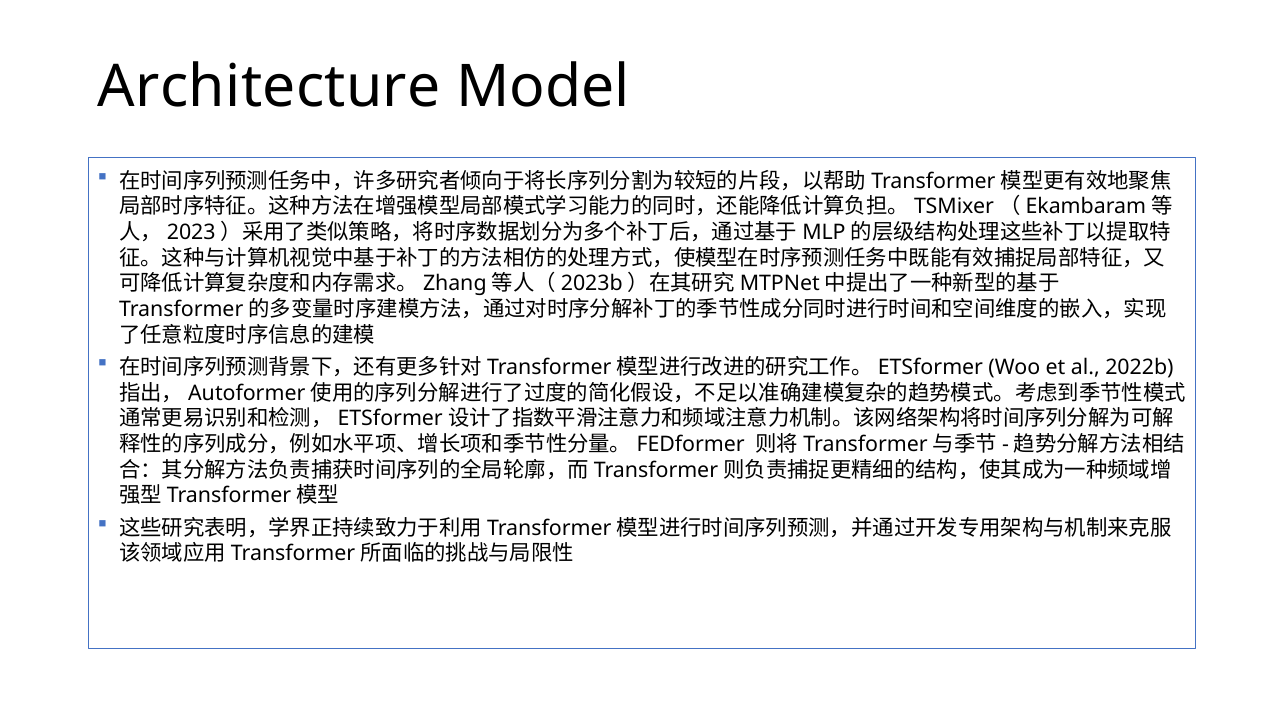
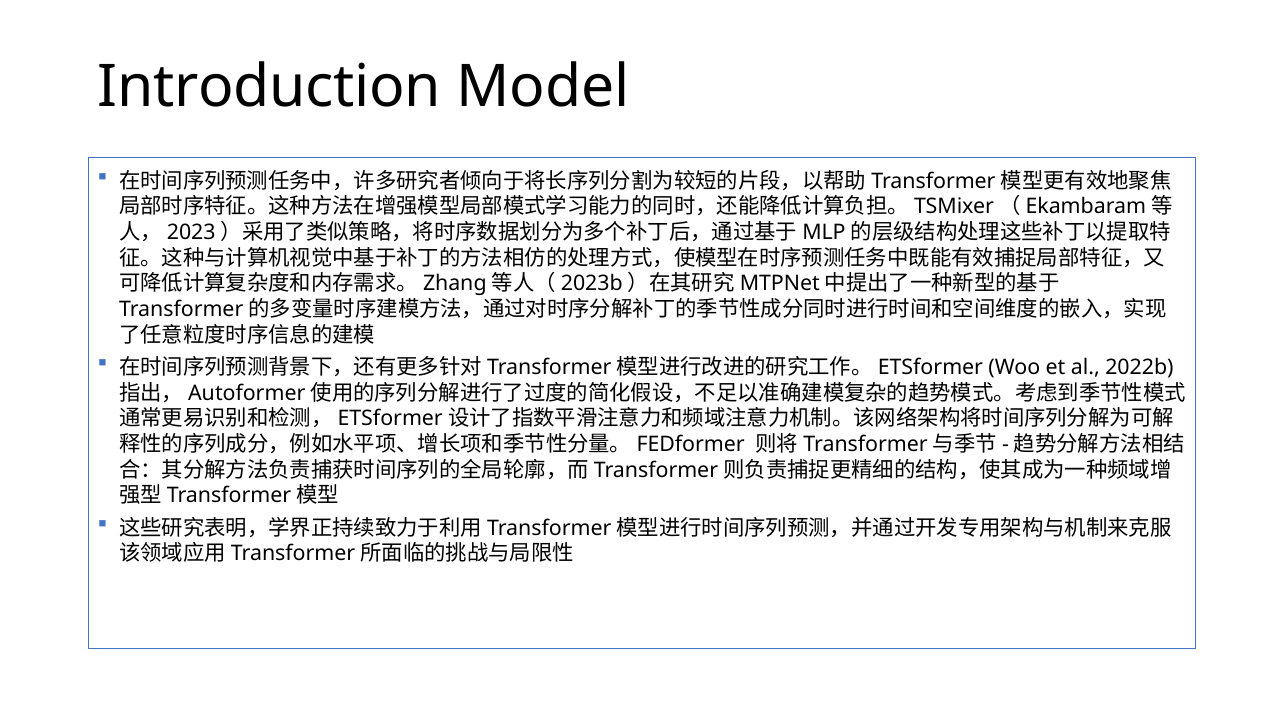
Architecture: Architecture -> Introduction (270, 87)
